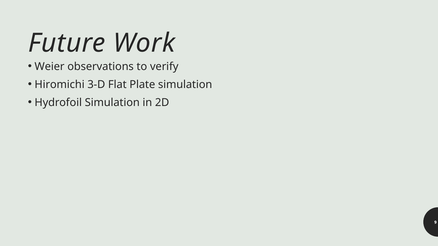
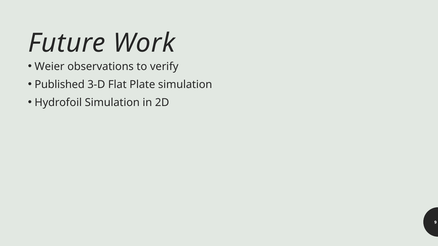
Hiromichi: Hiromichi -> Published (60, 85)
